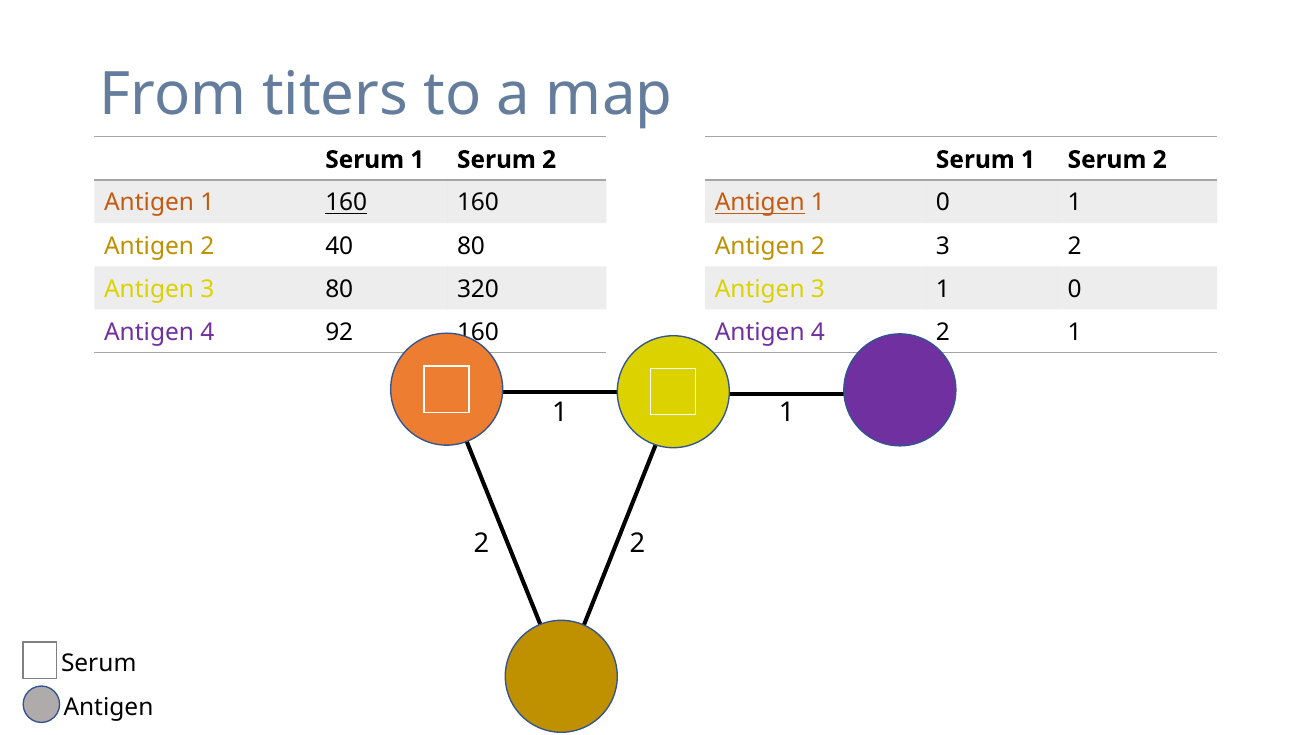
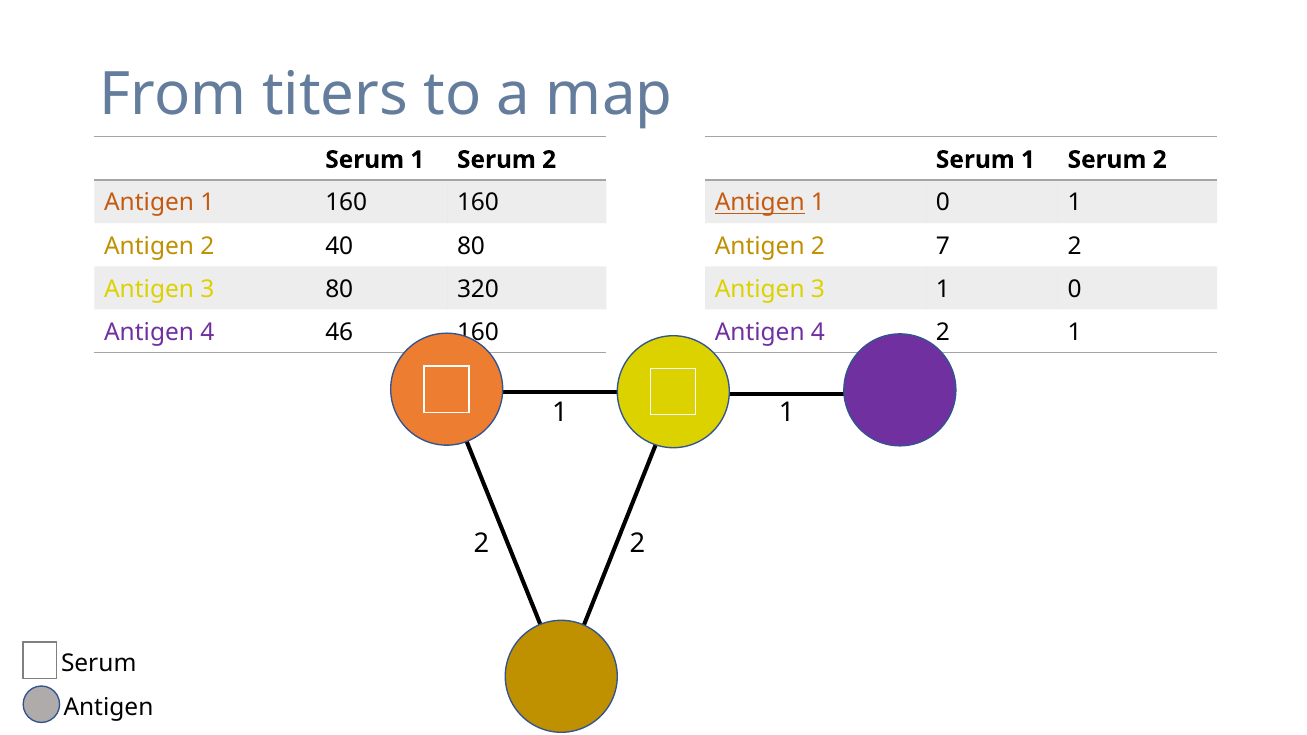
160 underline: present -> none (346, 203)
2 3: 3 -> 7 (943, 246)
92: 92 -> 46 (339, 332)
